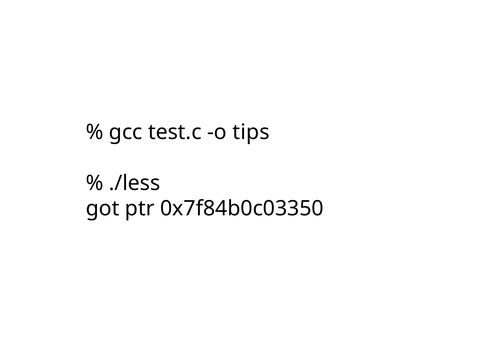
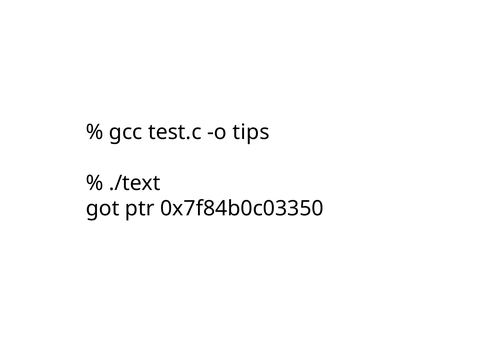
./less: ./less -> ./text (135, 183)
